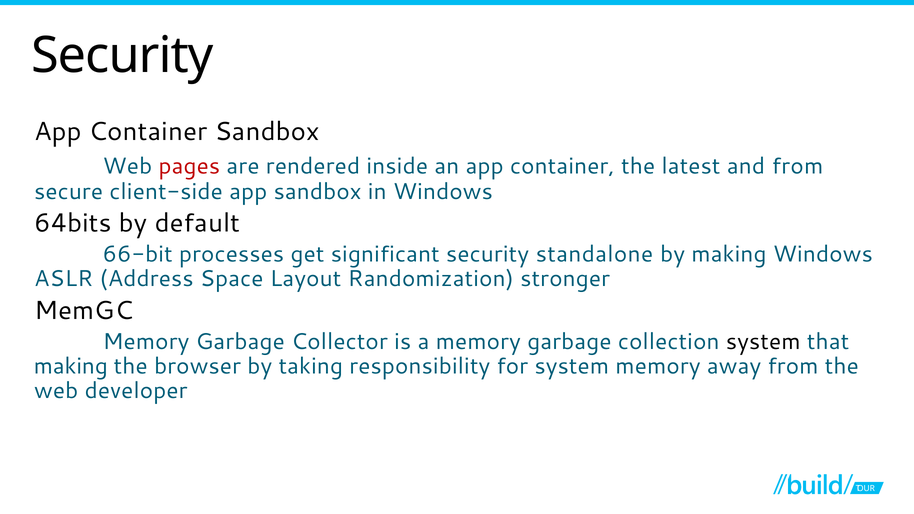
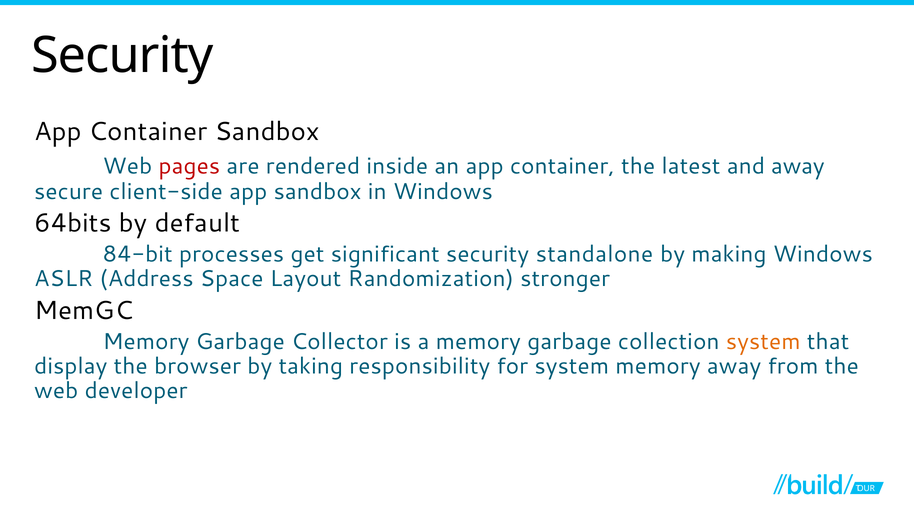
and from: from -> away (798, 166)
66-bit: 66-bit -> 84-bit (138, 254)
system colour: black -> orange (763, 342)
making: making -> display (71, 366)
